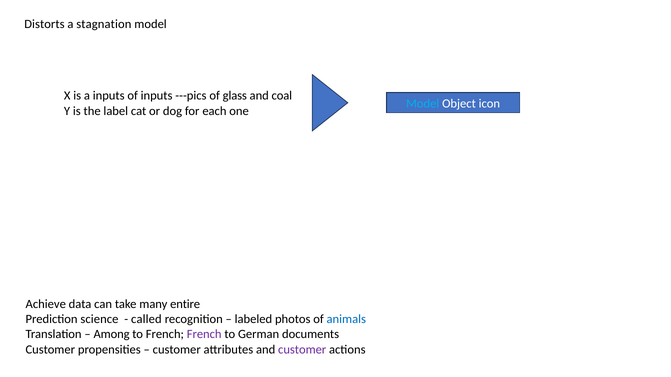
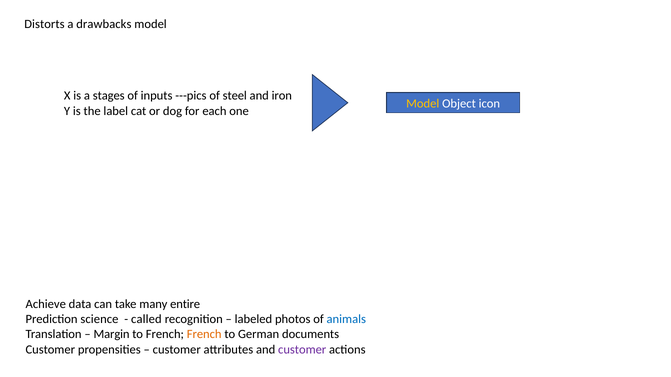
stagnation: stagnation -> drawbacks (104, 24)
a inputs: inputs -> stages (109, 96)
glass: glass -> steel (235, 96)
coal: coal -> iron (282, 96)
Model colour: light blue -> yellow (423, 104)
Among: Among -> Margin (112, 335)
French colour: purple -> orange (204, 335)
